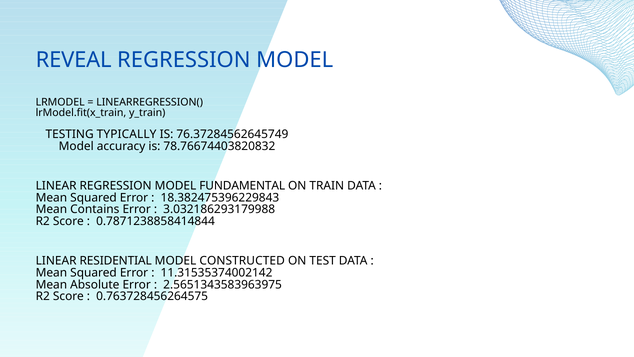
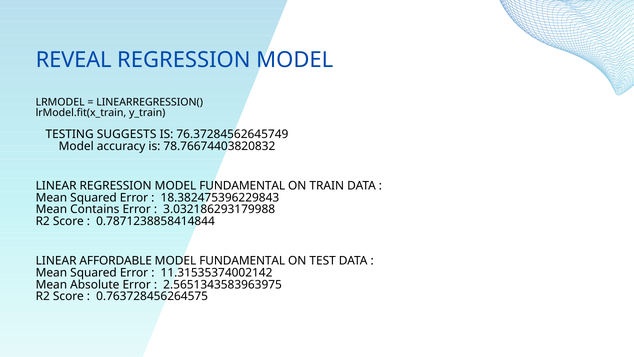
TYPICALLY: TYPICALLY -> SUGGESTS (127, 134)
RESIDENTIAL: RESIDENTIAL -> AFFORDABLE (116, 261)
CONSTRUCTED: CONSTRUCTED -> FUNDAMENTAL (242, 261)
